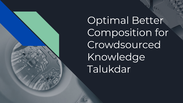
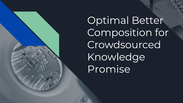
Talukdar: Talukdar -> Promise (109, 69)
